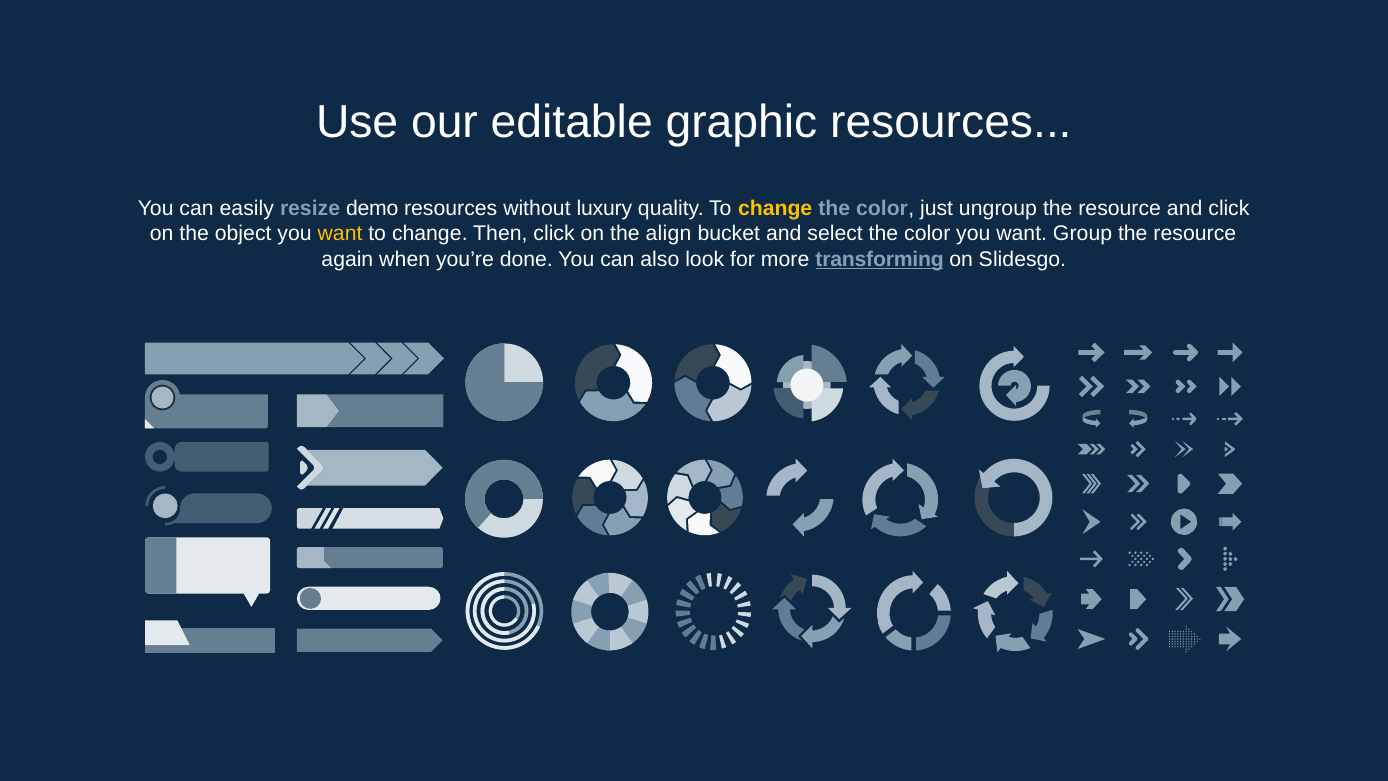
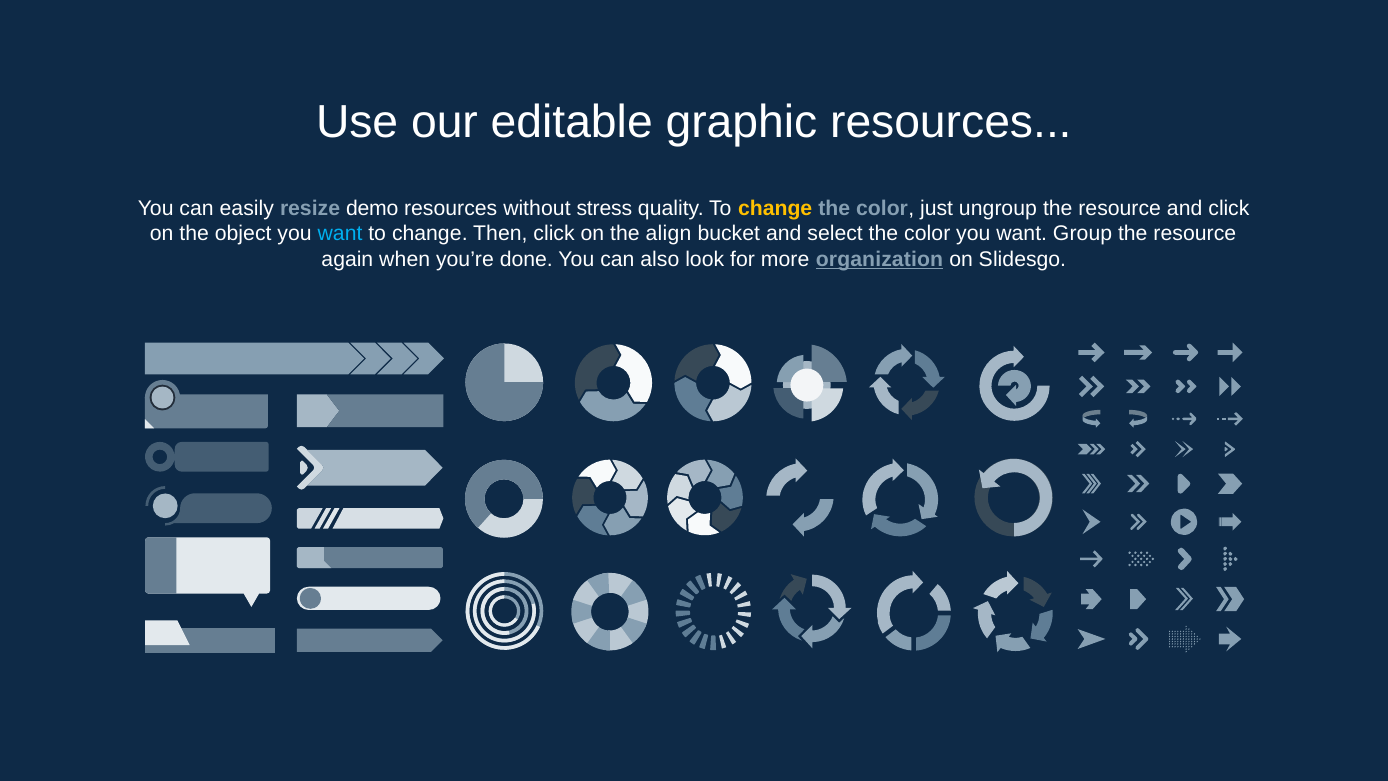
luxury: luxury -> stress (604, 208)
want colour: yellow -> light blue (340, 234)
transforming: transforming -> organization (879, 259)
